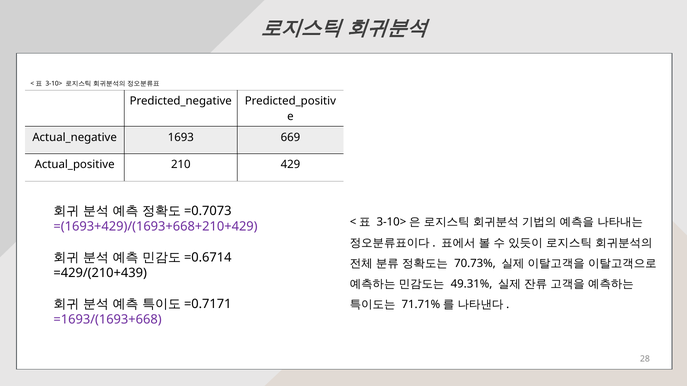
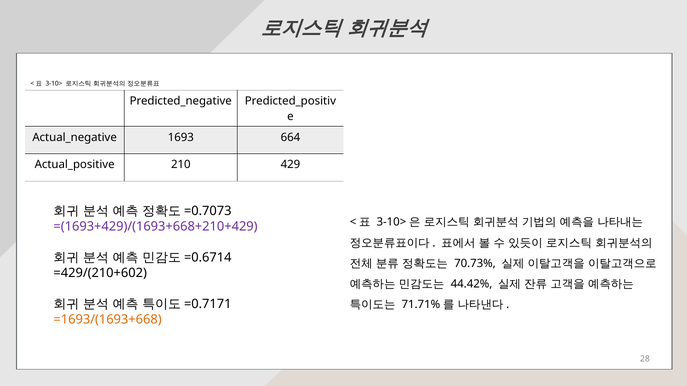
669: 669 -> 664 (290, 137)
=429/(210+439: =429/(210+439 -> =429/(210+602 (100, 273)
49.31%: 49.31% -> 44.42% (472, 284)
=1693/(1693+668 colour: purple -> orange (108, 320)
